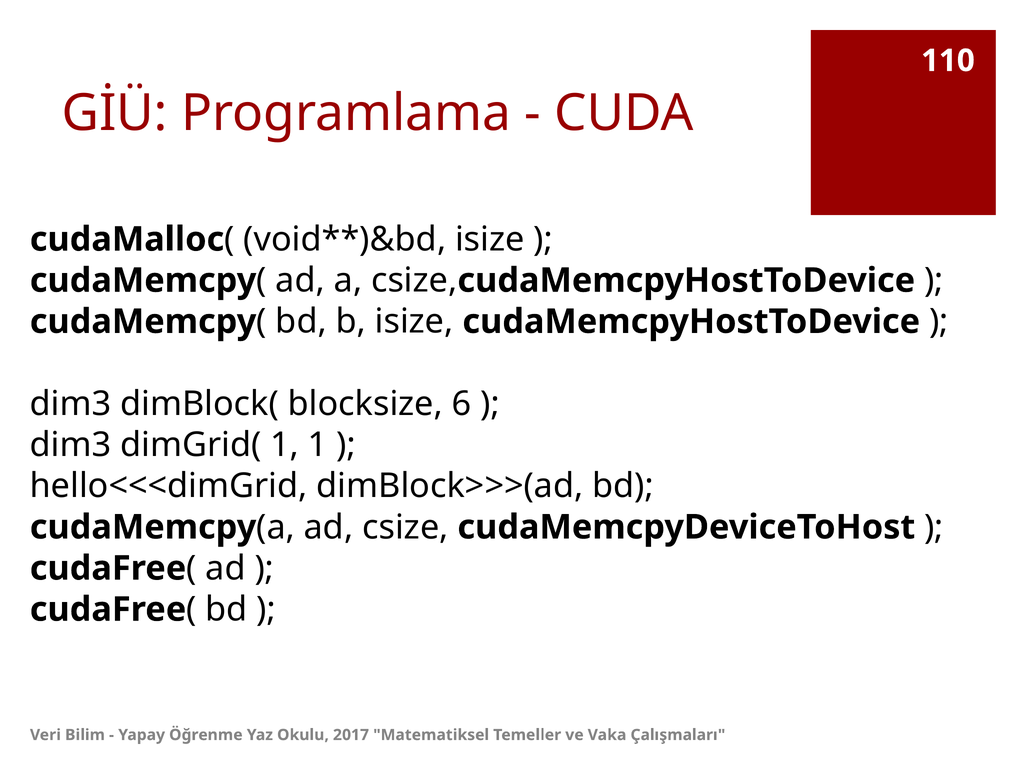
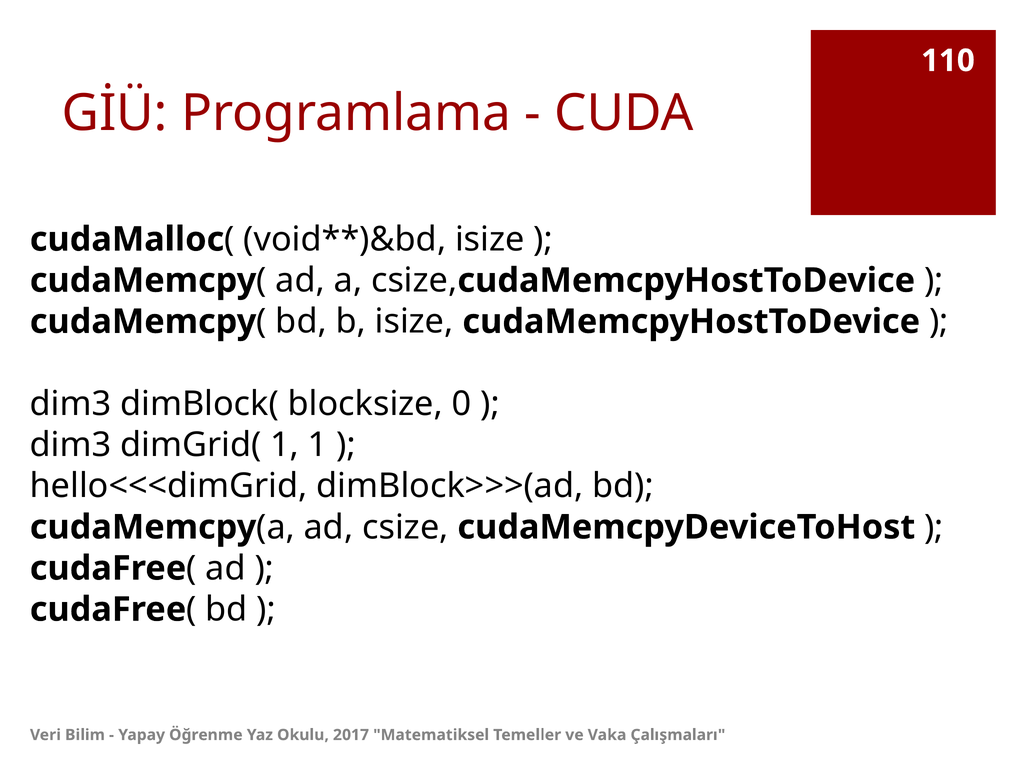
6: 6 -> 0 (462, 404)
